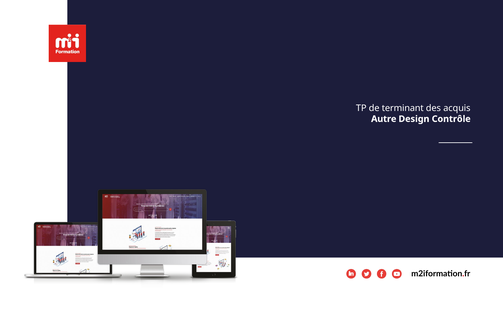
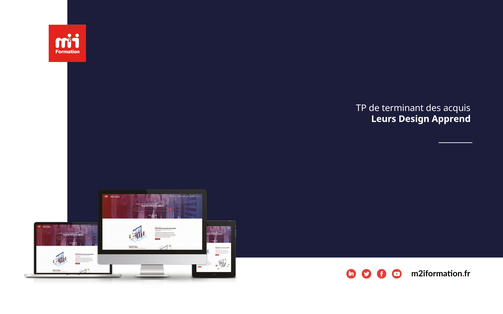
Autre: Autre -> Leurs (384, 119)
Contrôle: Contrôle -> Apprend (451, 119)
